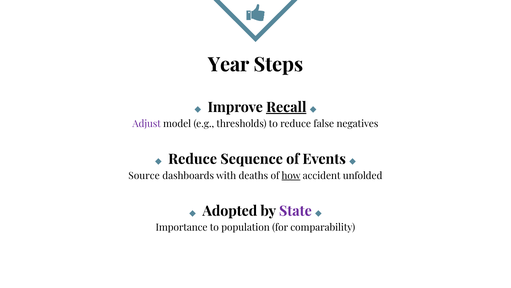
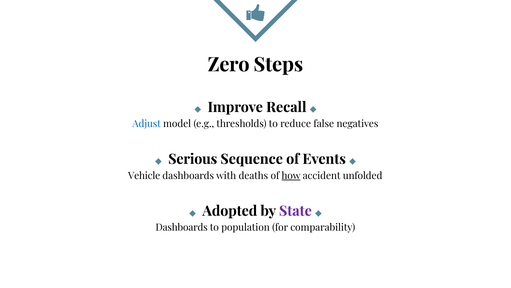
Year: Year -> Zero (229, 65)
Recall underline: present -> none (286, 107)
Adjust colour: purple -> blue (147, 124)
Reduce: Reduce -> Serious (193, 159)
Source: Source -> Vehicle (144, 175)
Importance: Importance -> Dashboards (182, 227)
